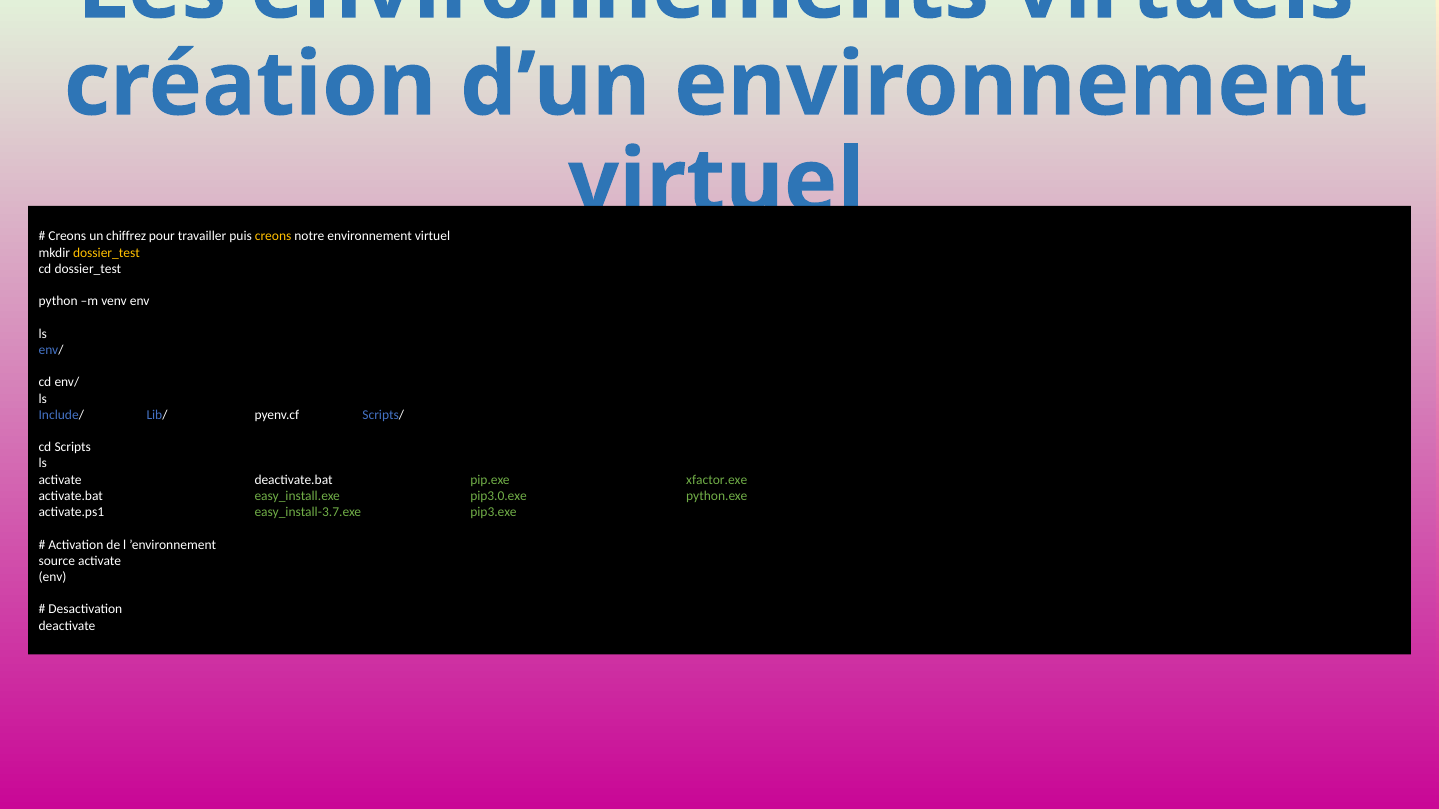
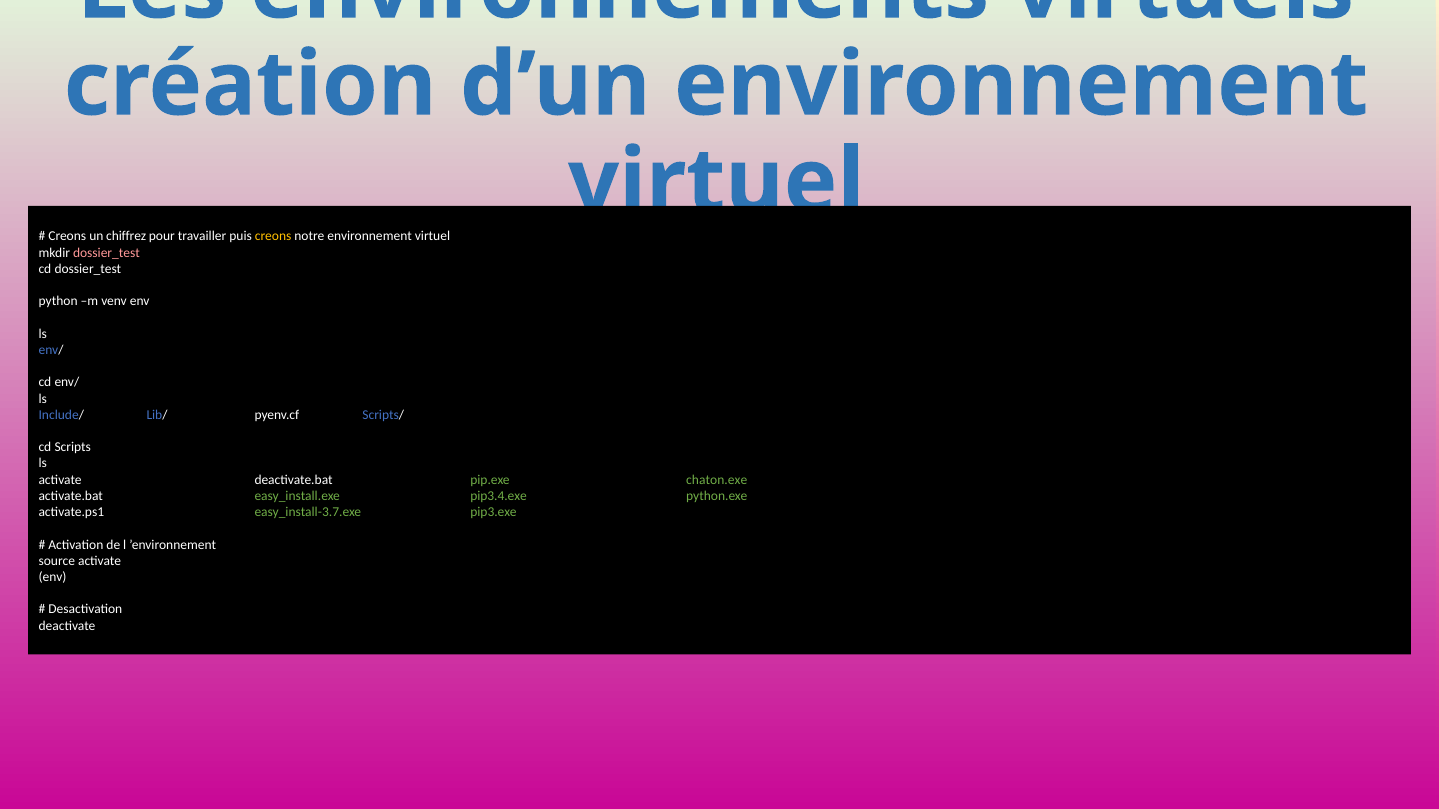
dossier_test colour: yellow -> pink (106, 253)
xfactor.exe: xfactor.exe -> chaton.exe (717, 480)
pip3.0.exe: pip3.0.exe -> pip3.4.exe (499, 496)
